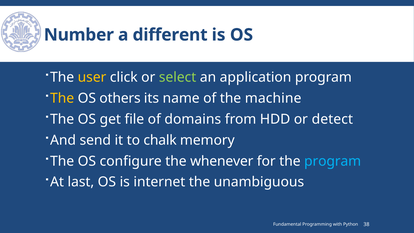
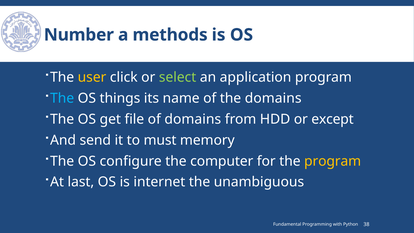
different: different -> methods (170, 35)
The colour: yellow -> light blue (62, 98)
others: others -> things (120, 98)
the machine: machine -> domains (273, 98)
detect: detect -> except (333, 119)
chalk: chalk -> must (160, 140)
whenever: whenever -> computer (222, 161)
program colour: light blue -> yellow (333, 161)
